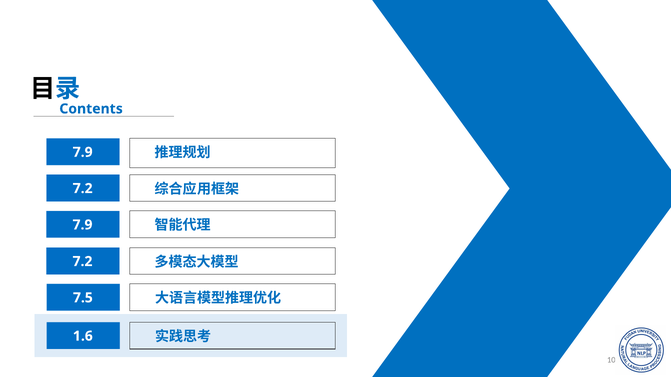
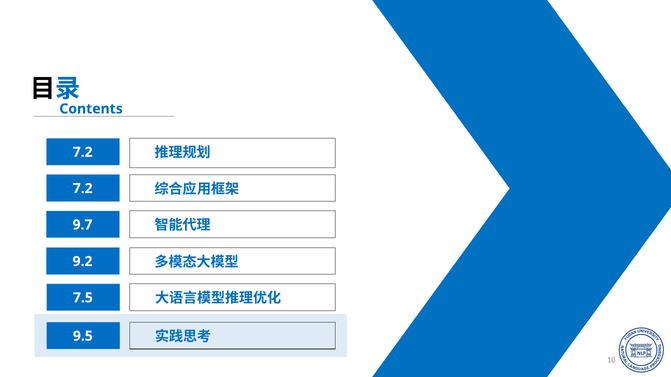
7.9: 7.9 -> 7.2 (83, 152)
7.9: 7.9 -> 9.7 (82, 225)
7.2: 7.2 -> 9.2 (82, 262)
1.6: 1.6 -> 9.5 (83, 336)
